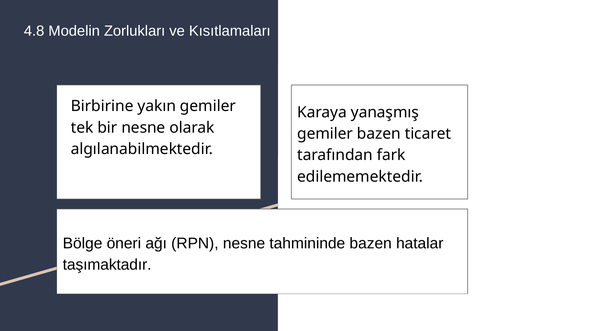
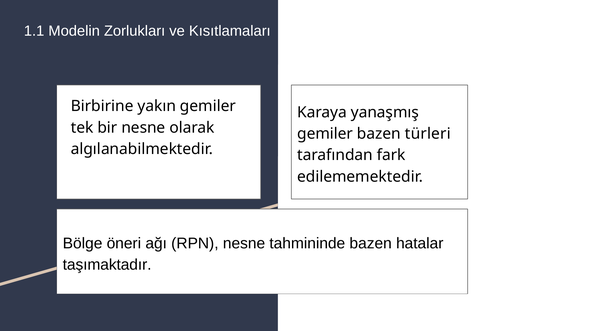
4.8: 4.8 -> 1.1 (34, 31)
ticaret: ticaret -> türleri (428, 134)
